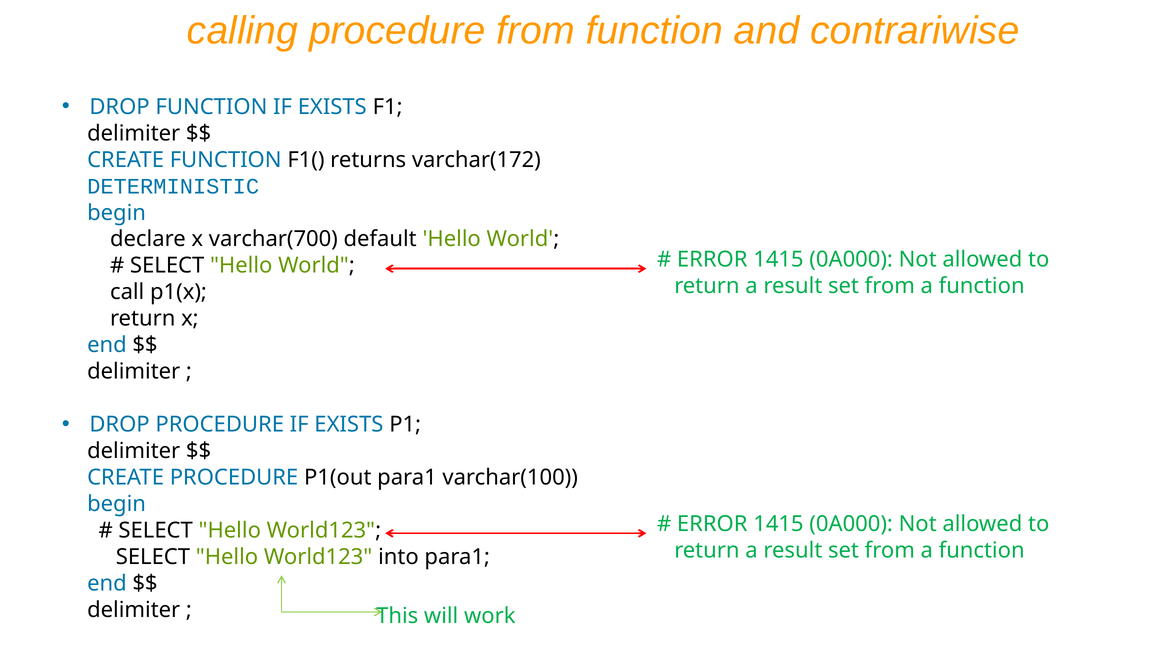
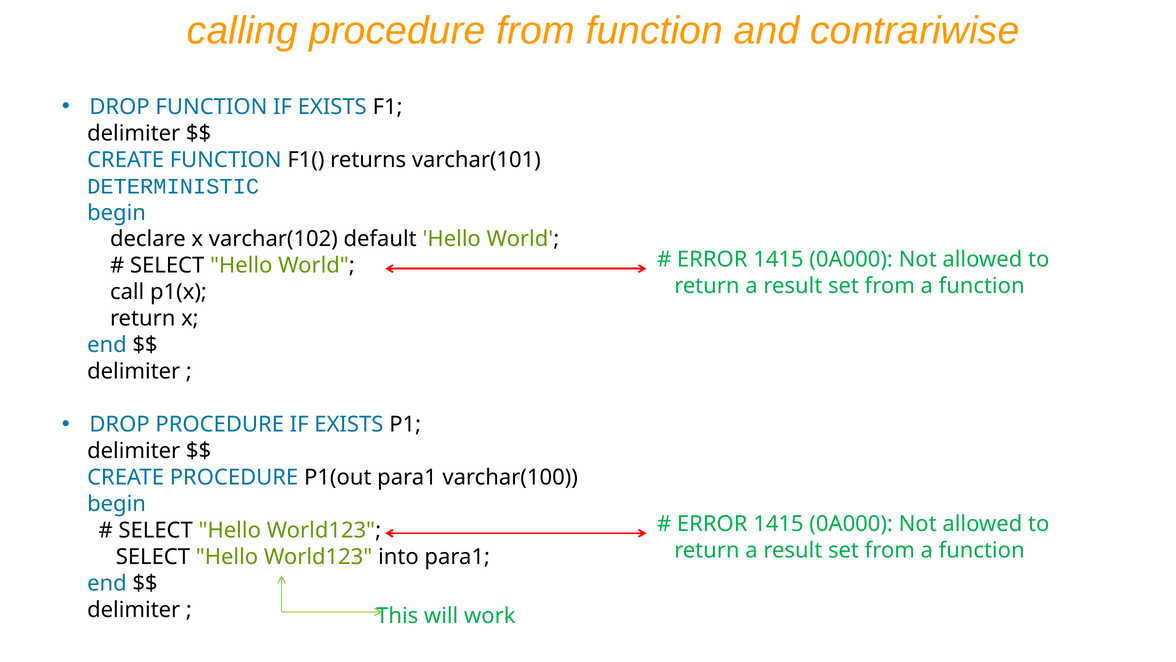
varchar(172: varchar(172 -> varchar(101 (476, 160)
varchar(700: varchar(700 -> varchar(102 (273, 239)
